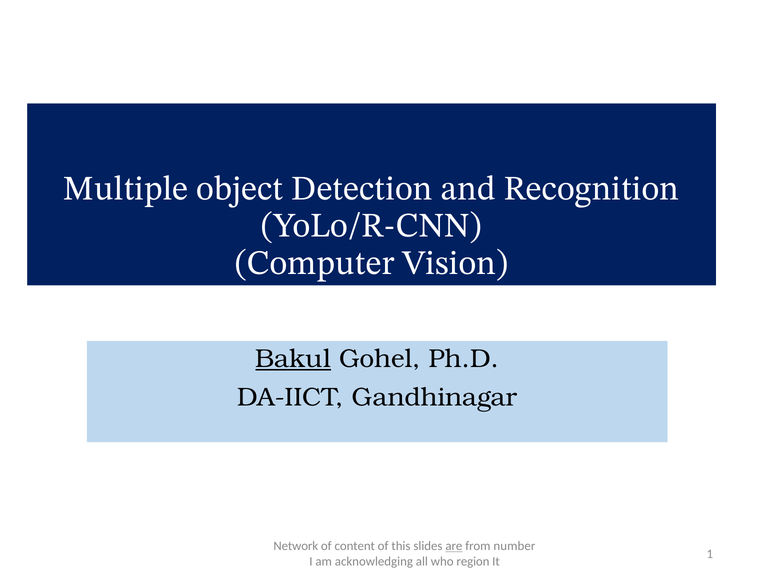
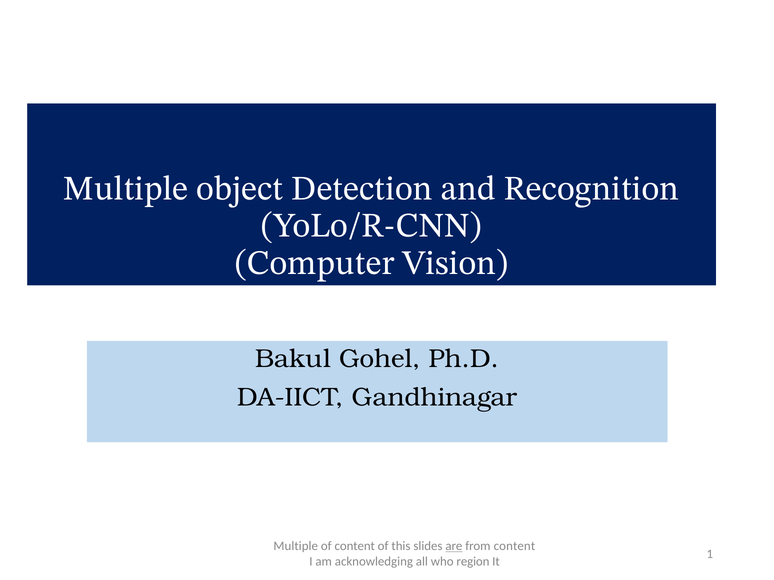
Bakul underline: present -> none (293, 359)
Network: Network -> Multiple (296, 547)
from number: number -> content (514, 547)
